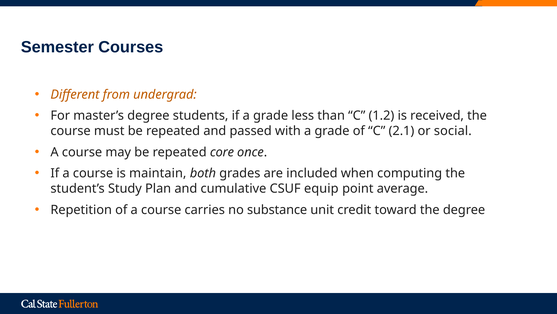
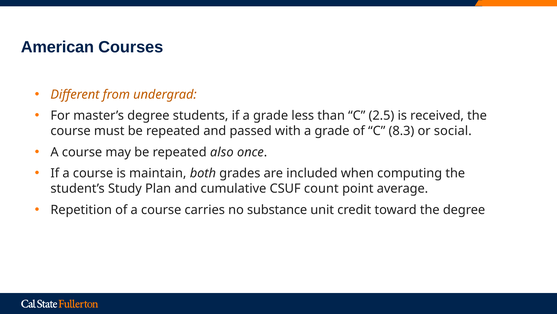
Semester: Semester -> American (57, 47)
1.2: 1.2 -> 2.5 (381, 115)
2.1: 2.1 -> 8.3 (401, 131)
core: core -> also (222, 152)
equip: equip -> count (321, 188)
